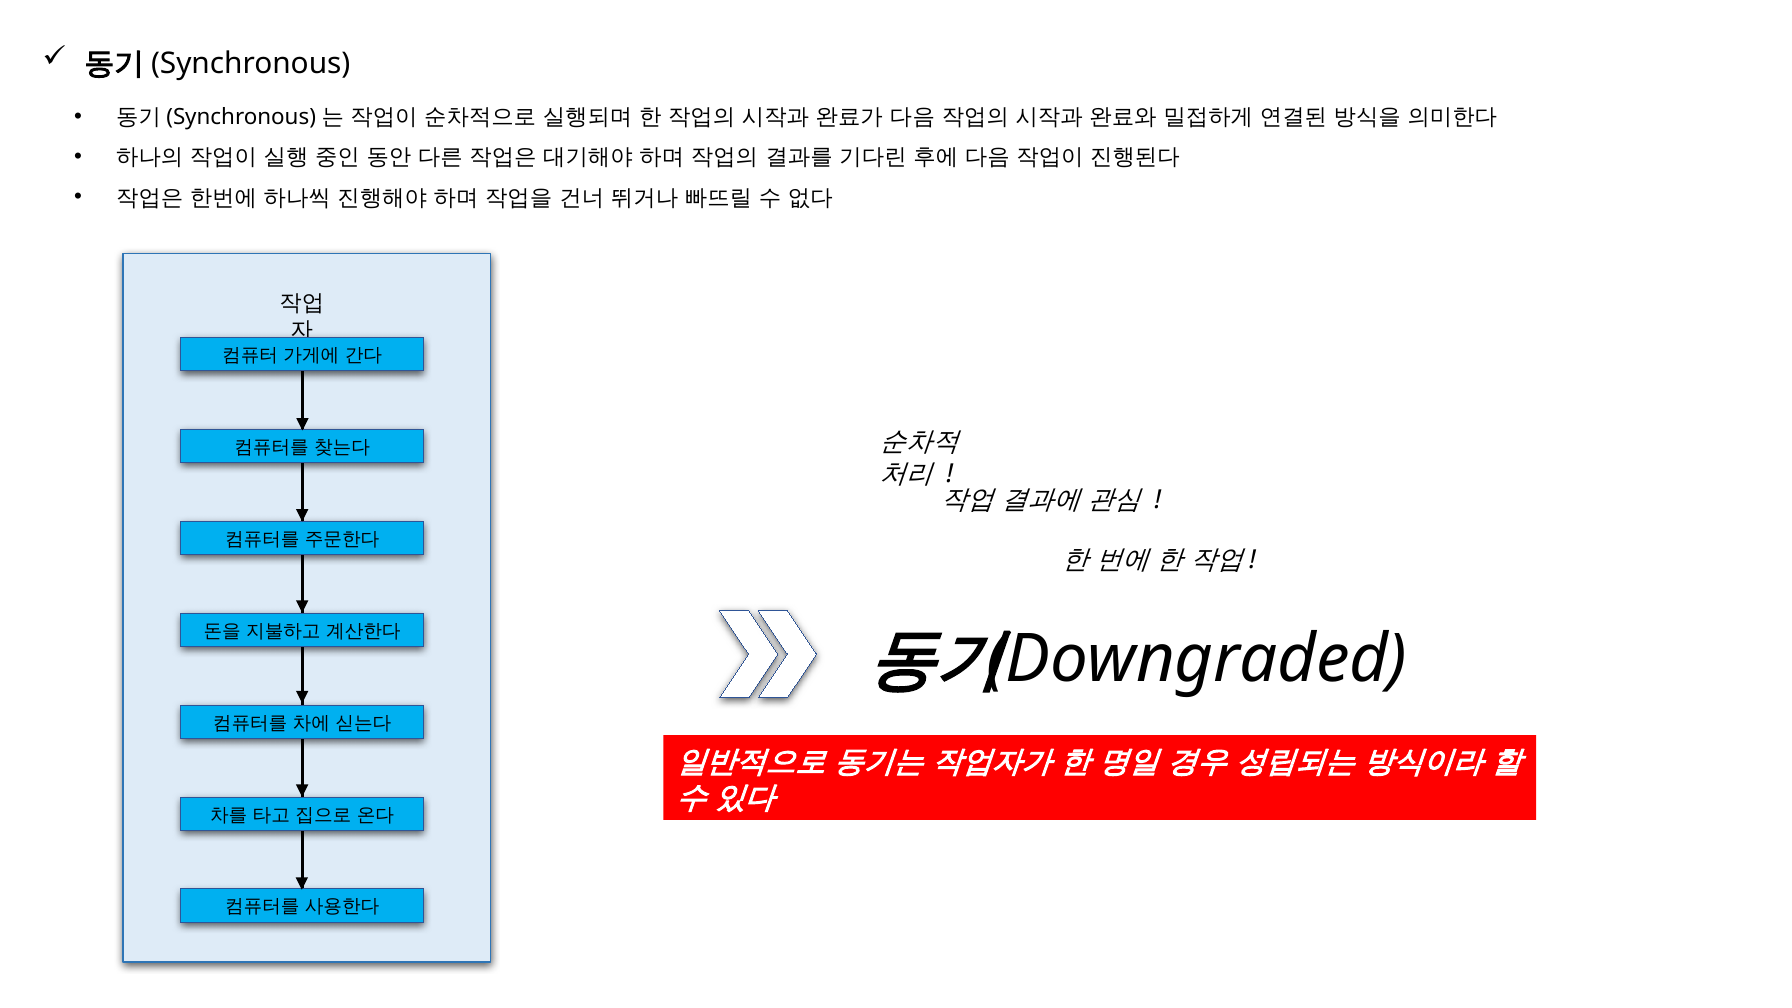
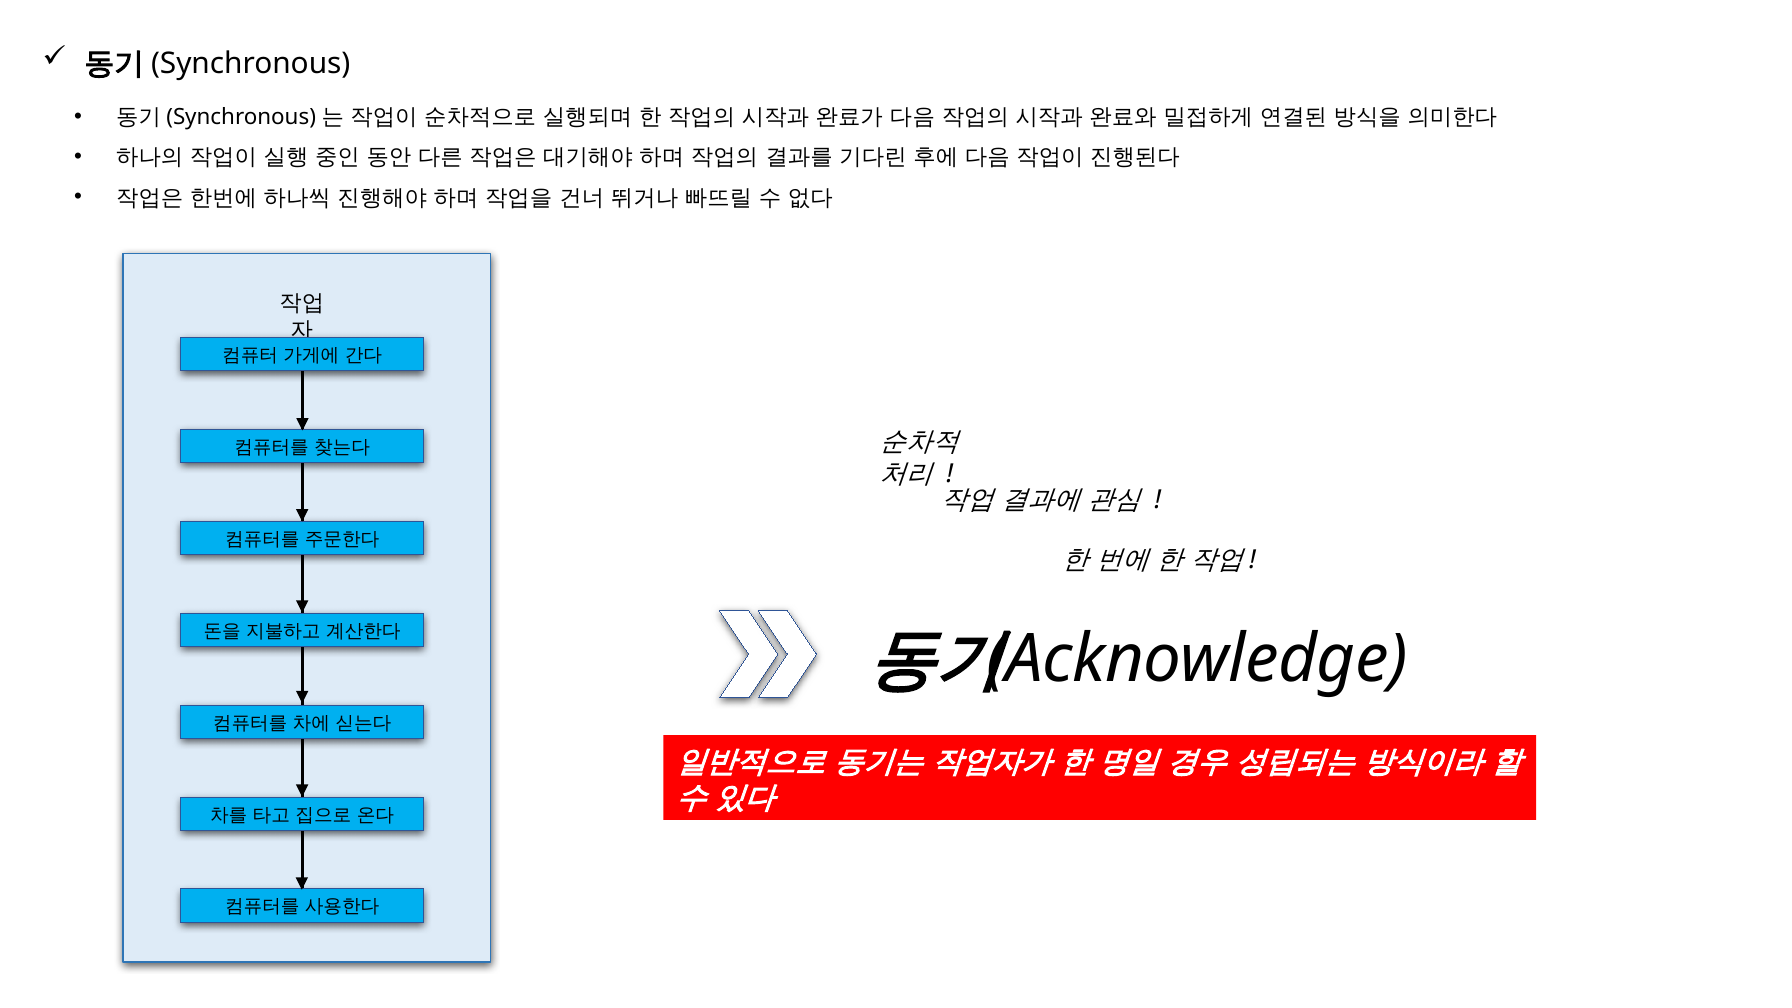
Downgraded: Downgraded -> Acknowledge (1197, 659)
